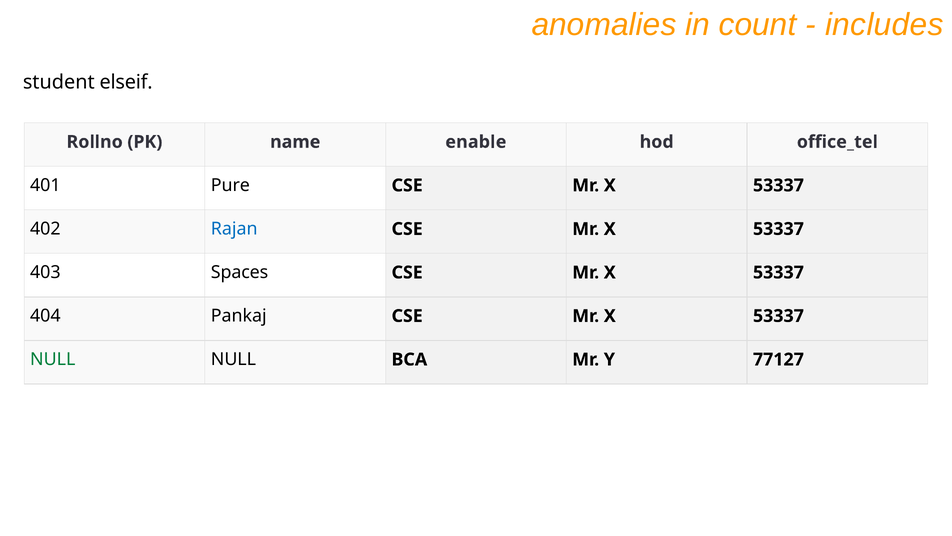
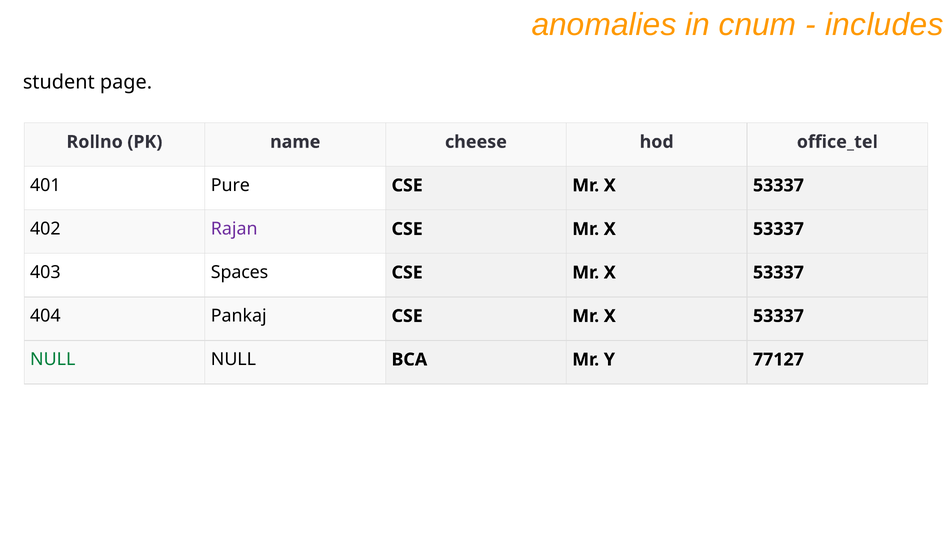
count: count -> cnum (758, 25)
elseif: elseif -> page (126, 82)
enable: enable -> cheese (476, 142)
Rajan colour: blue -> purple (234, 229)
